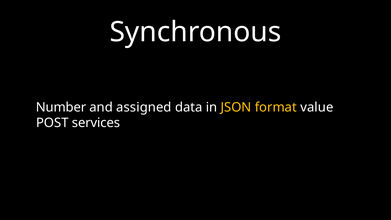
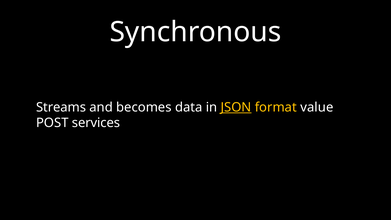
Number: Number -> Streams (61, 107)
assigned: assigned -> becomes (144, 107)
JSON underline: none -> present (236, 107)
